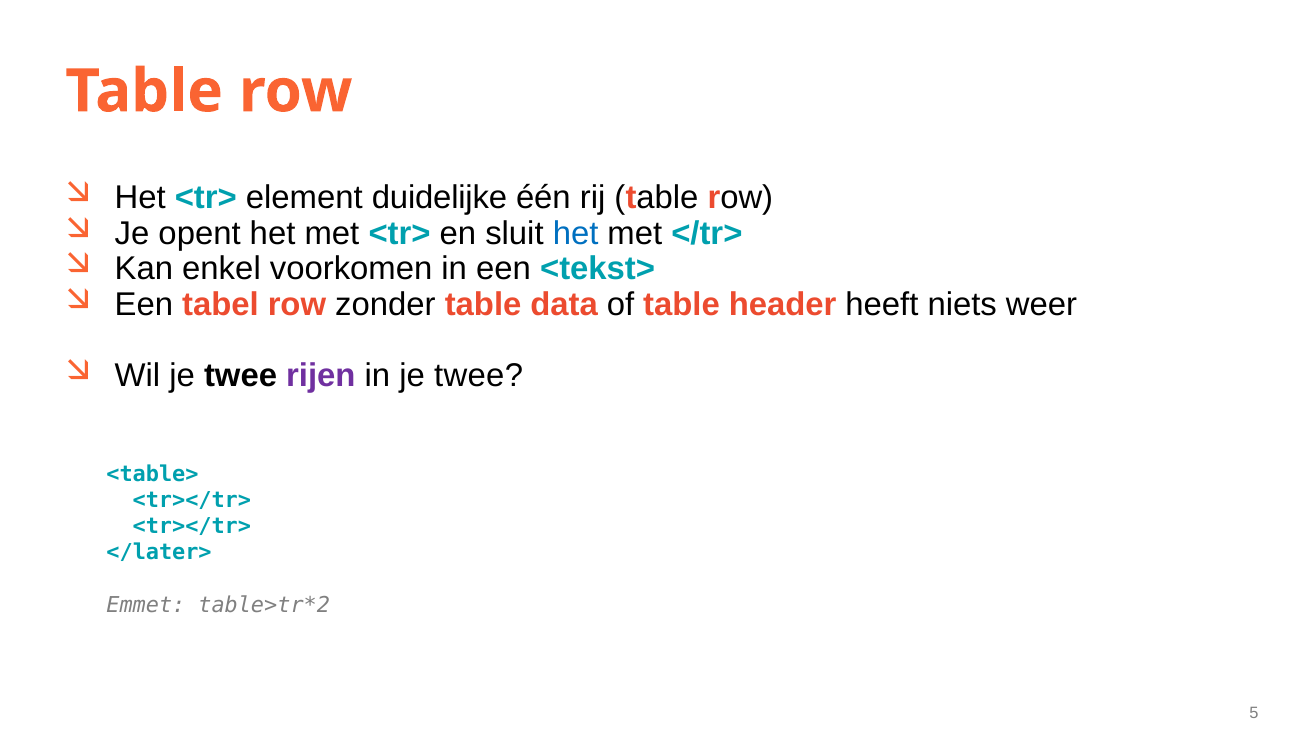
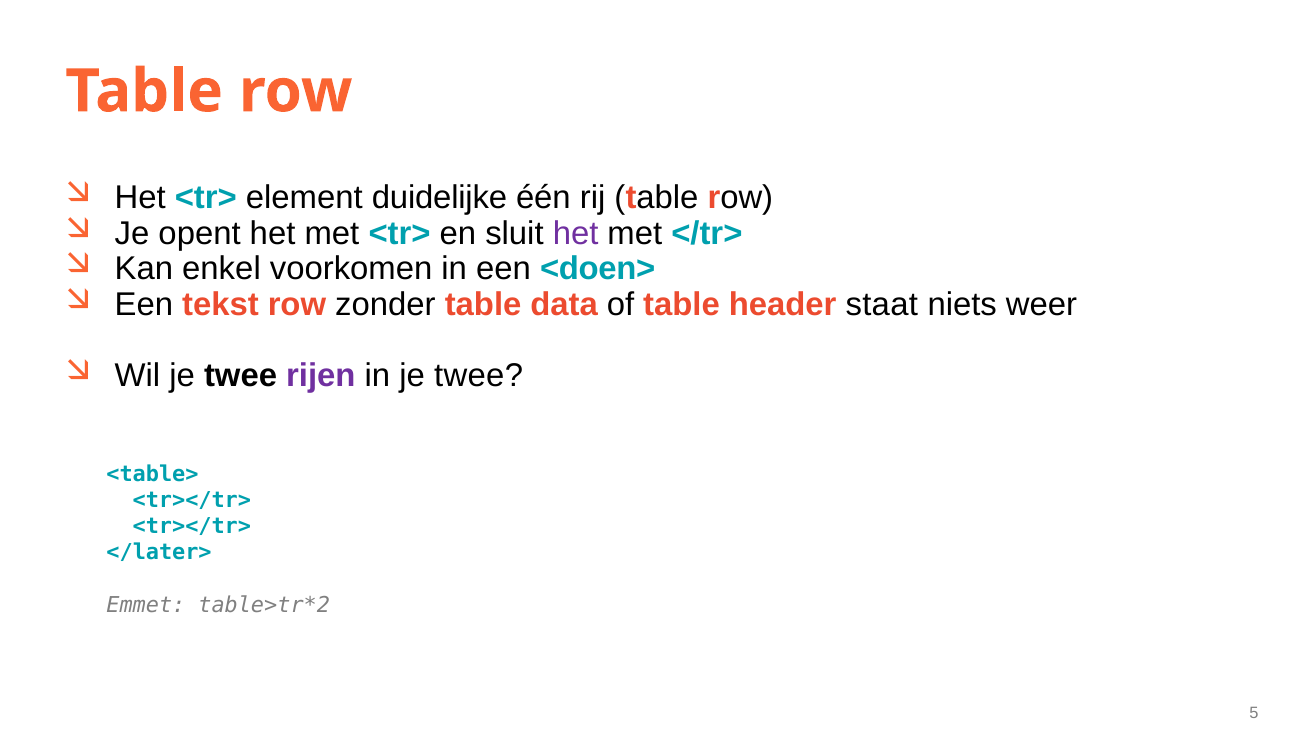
het colour: blue -> purple (576, 233)
<tekst>: <tekst> -> <doen> (598, 269)
tabel: tabel -> tekst (221, 304)
heeft: heeft -> staat (882, 304)
